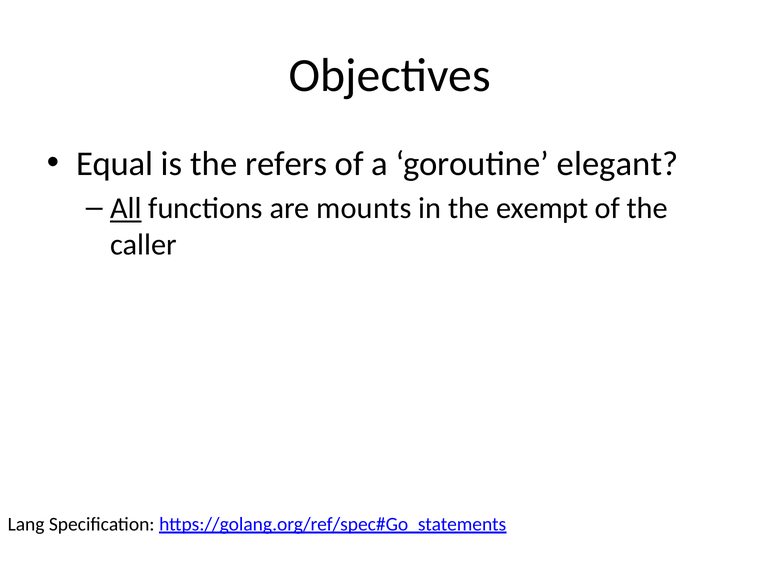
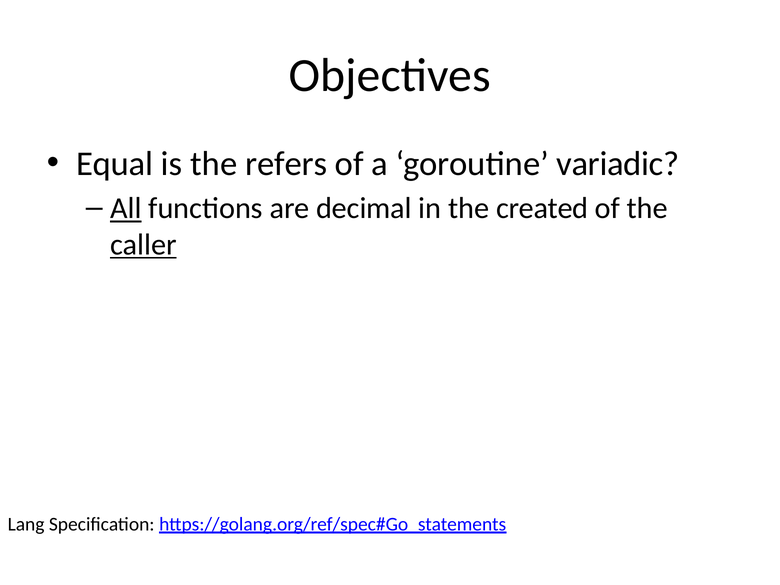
elegant: elegant -> variadic (618, 164)
mounts: mounts -> decimal (364, 208)
exempt: exempt -> created (542, 208)
caller underline: none -> present (143, 245)
